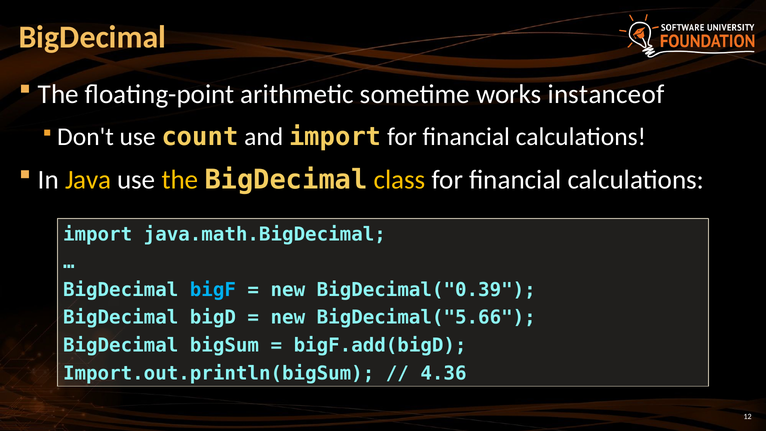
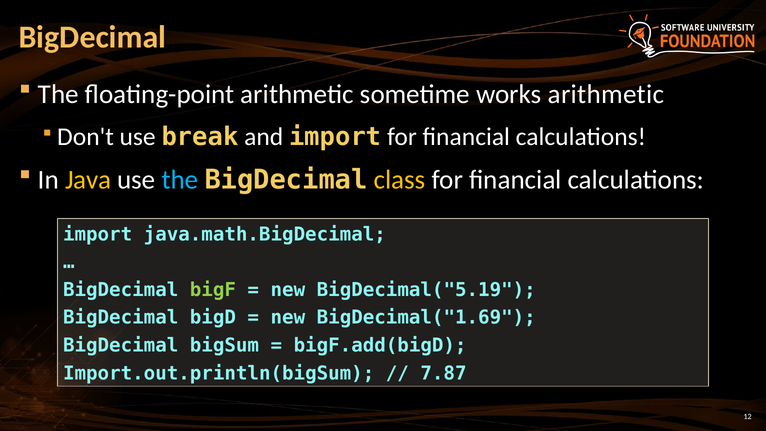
works instanceof: instanceof -> arithmetic (606, 94)
count: count -> break (200, 137)
the colour: yellow -> light blue (180, 180)
bigF colour: light blue -> light green (213, 290)
BigDecimal("0.39: BigDecimal("0.39 -> BigDecimal("5.19 (426, 290)
BigDecimal("5.66: BigDecimal("5.66 -> BigDecimal("1.69 (426, 318)
4.36: 4.36 -> 7.87 (443, 373)
